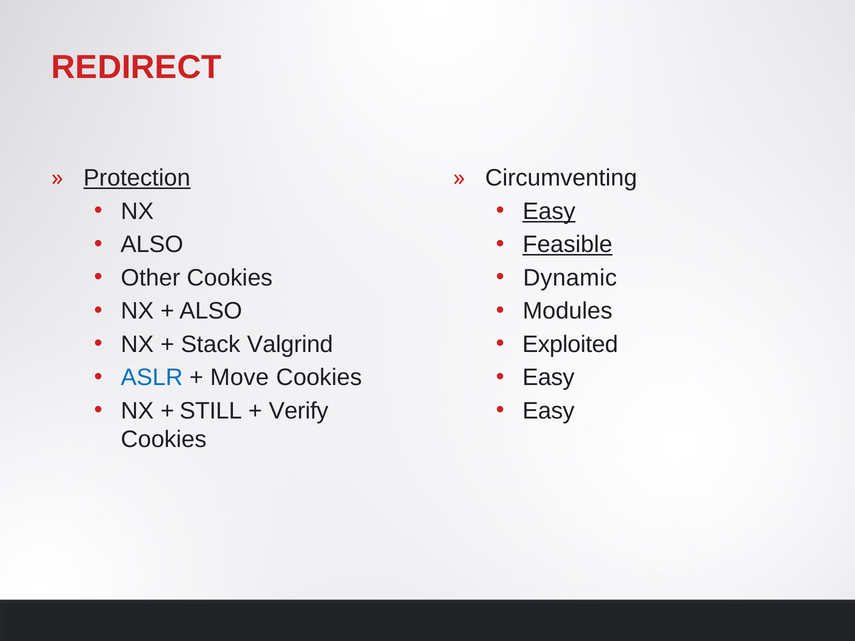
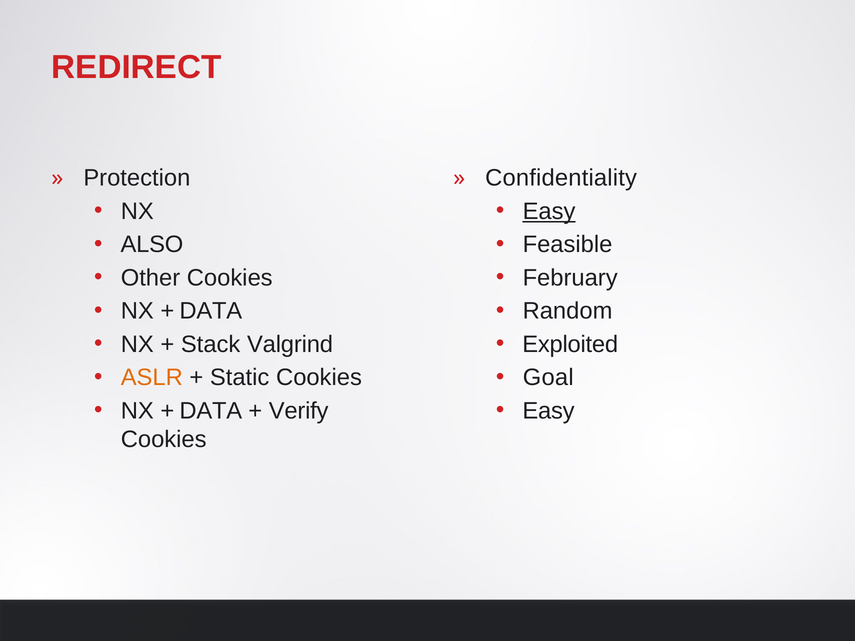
Protection underline: present -> none (137, 178)
Circumventing: Circumventing -> Confidentiality (561, 178)
Feasible underline: present -> none (568, 245)
Dynamic: Dynamic -> February (570, 278)
ALSO: ALSO -> DATA (211, 311)
Modules: Modules -> Random (568, 311)
ASLR colour: blue -> orange (152, 378)
Move: Move -> Static (240, 378)
Easy: Easy -> Goal (548, 378)
STILL: STILL -> DATA (211, 411)
